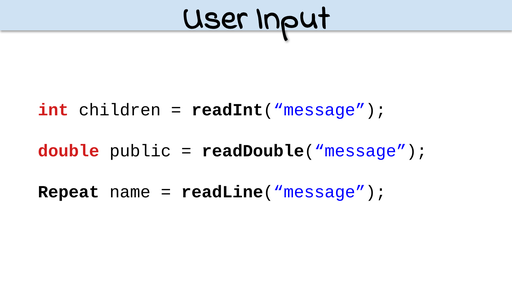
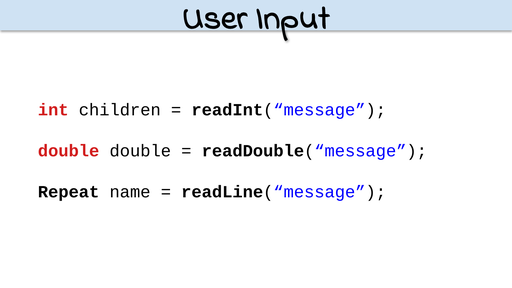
double public: public -> double (140, 151)
